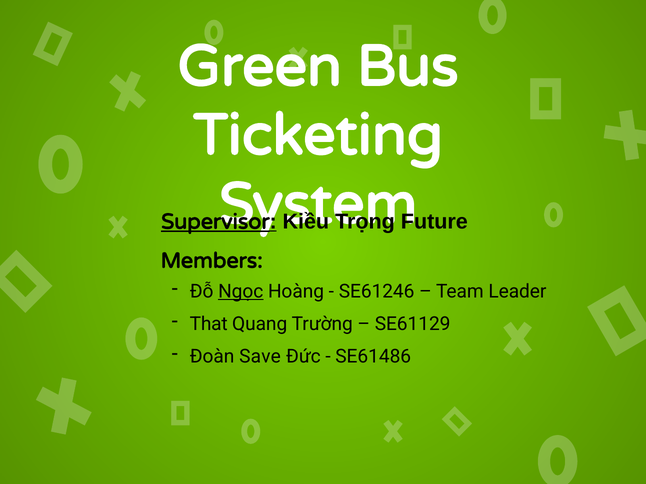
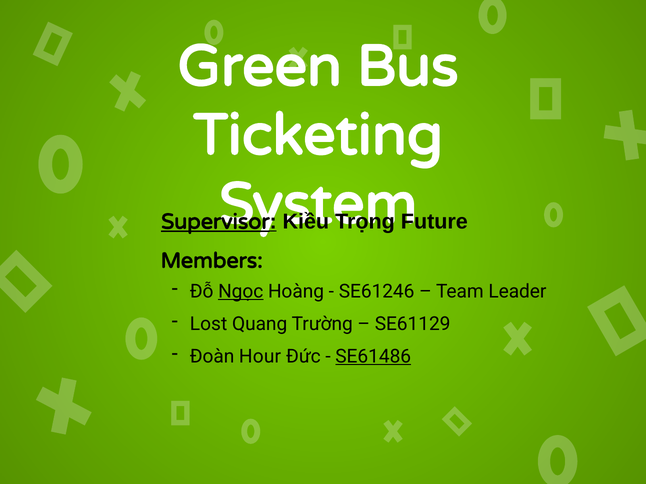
That: That -> Lost (209, 324)
Save: Save -> Hour (260, 357)
SE61486 underline: none -> present (373, 357)
